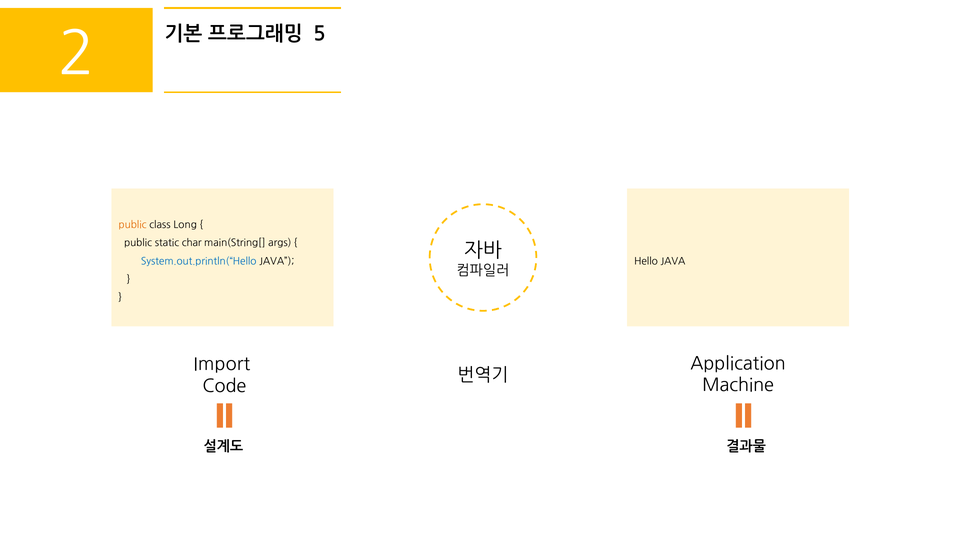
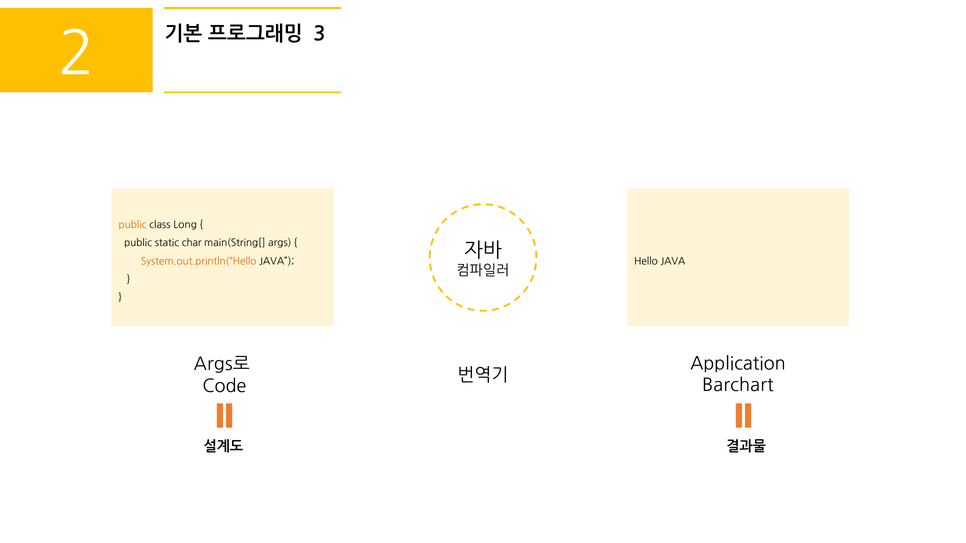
5: 5 -> 3 (319, 34)
System.out.println(“Hello colour: blue -> orange (199, 261)
Import: Import -> Args로 (222, 365)
Machine: Machine -> Barchart (738, 386)
